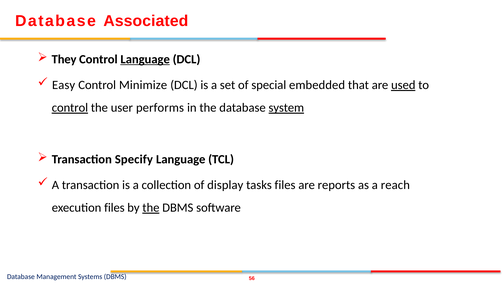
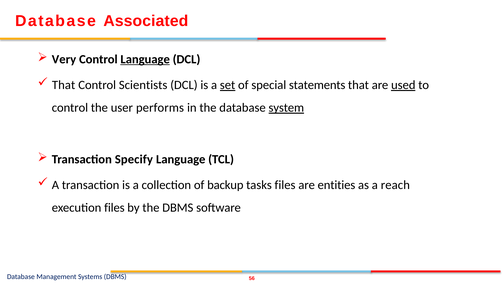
They: They -> Very (64, 59)
Easy: Easy -> That (64, 85)
Minimize: Minimize -> Scientists (143, 85)
set underline: none -> present (228, 85)
embedded: embedded -> statements (317, 85)
control underline: present -> none (70, 108)
display: display -> backup (225, 185)
reports: reports -> entities (336, 185)
the underline: present -> none (151, 208)
